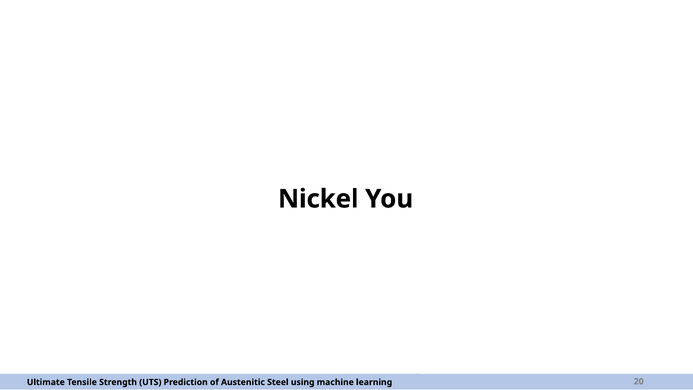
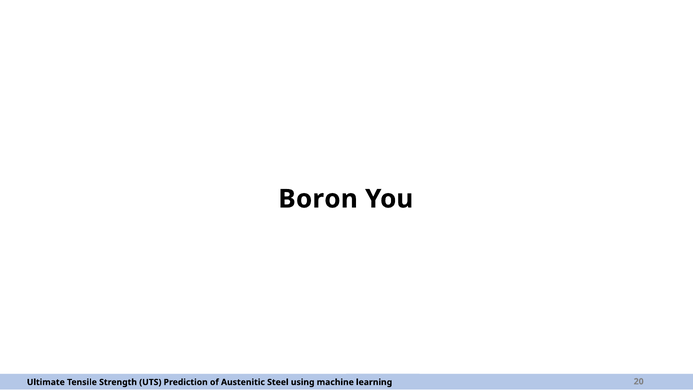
Nickel: Nickel -> Boron (318, 199)
